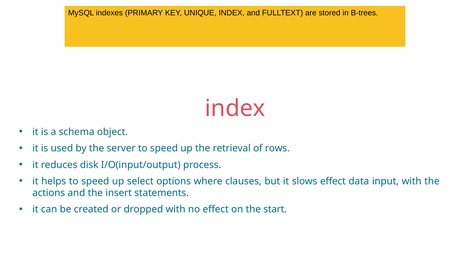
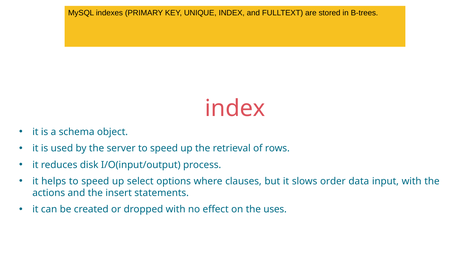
slows effect: effect -> order (333, 181)
start: start -> uses (275, 210)
